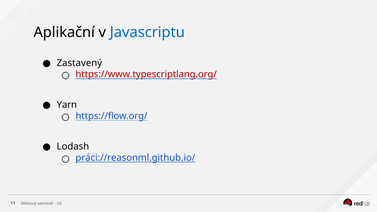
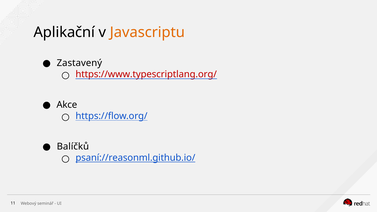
Javascriptu colour: blue -> orange (147, 32)
Yarn: Yarn -> Akce (67, 105)
Lodash: Lodash -> Balíčků (73, 147)
práci://reasonml.github.io/: práci://reasonml.github.io/ -> psaní://reasonml.github.io/ (135, 158)
